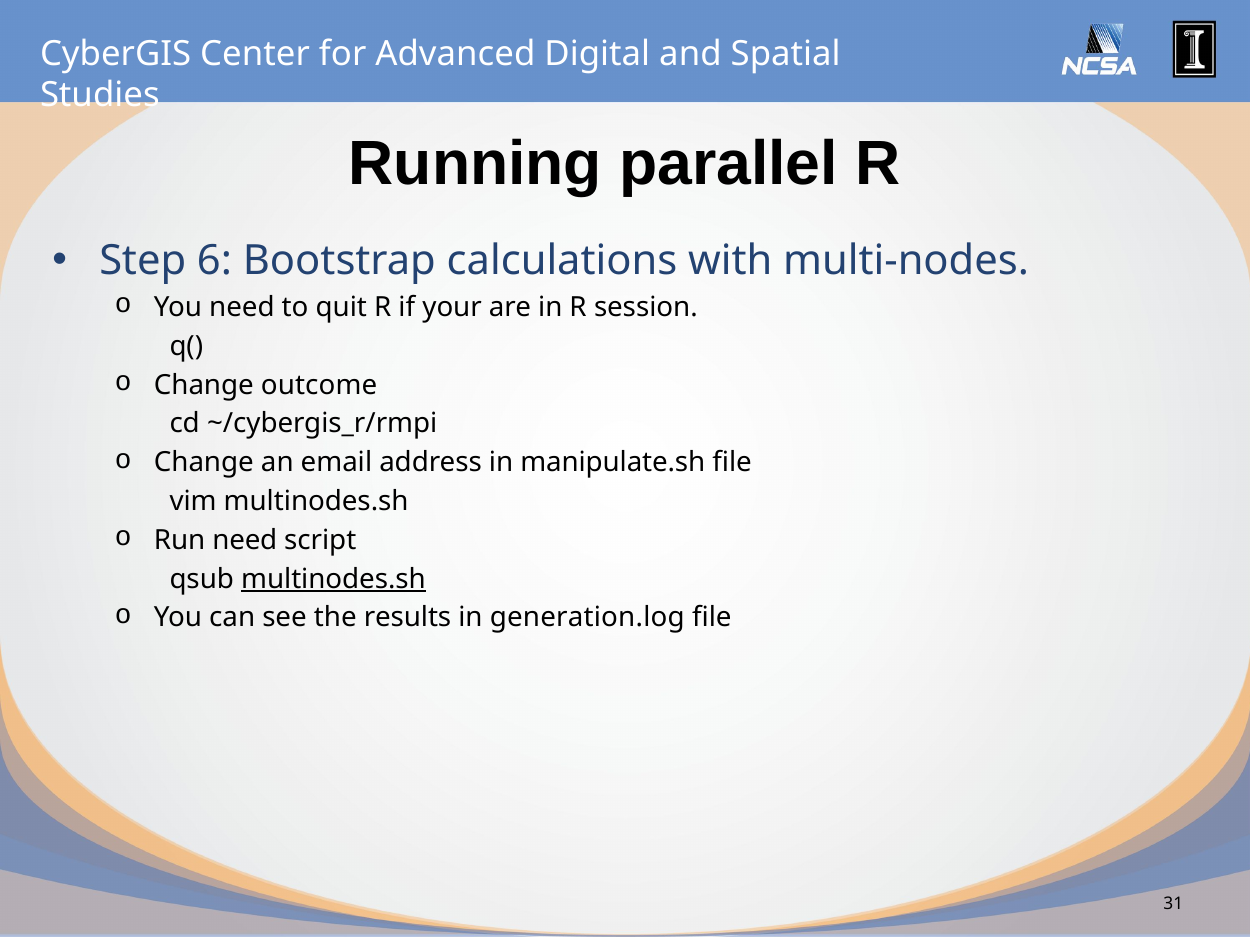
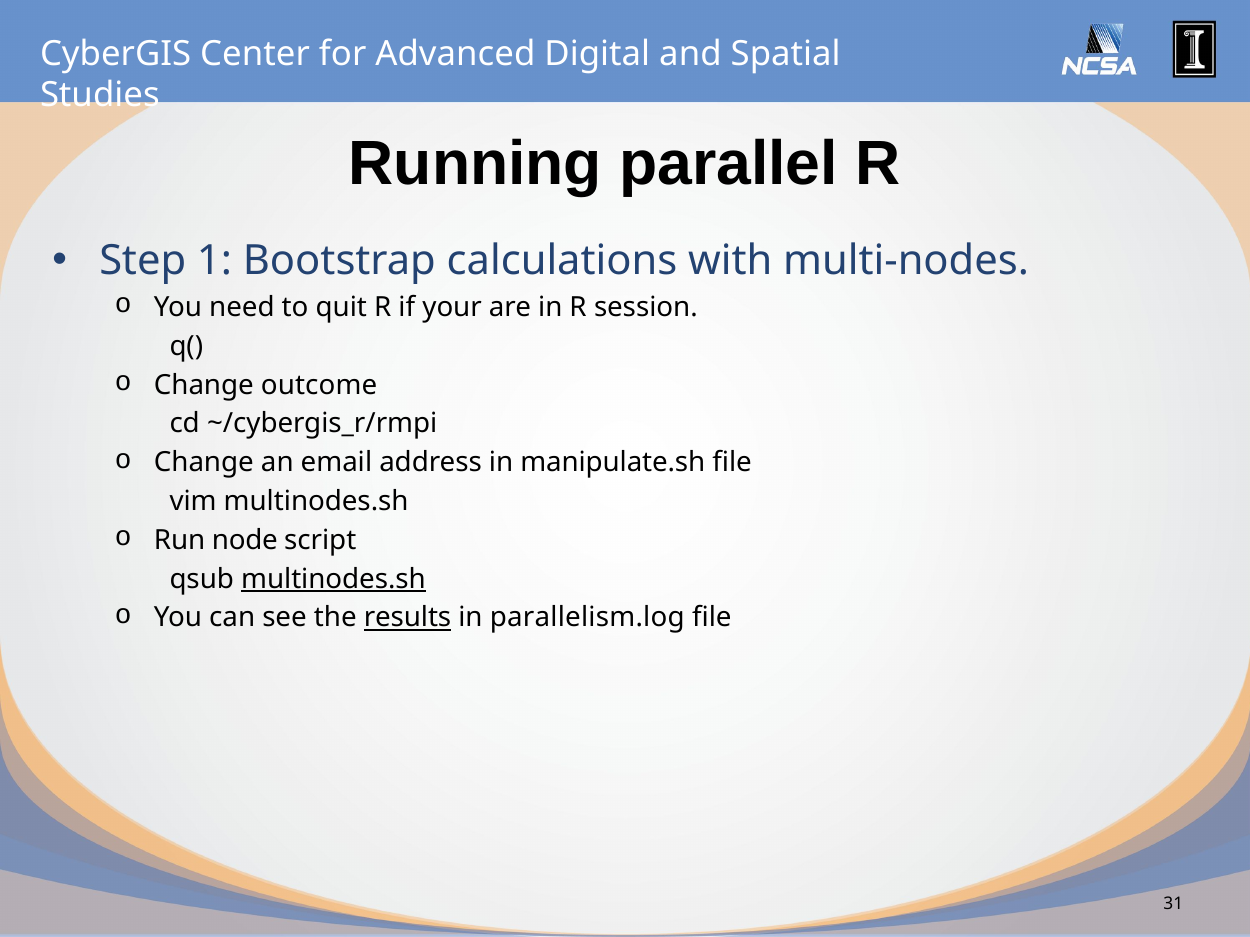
6: 6 -> 1 (214, 261)
Run need: need -> node (245, 540)
results underline: none -> present (408, 618)
generation.log: generation.log -> parallelism.log (587, 618)
